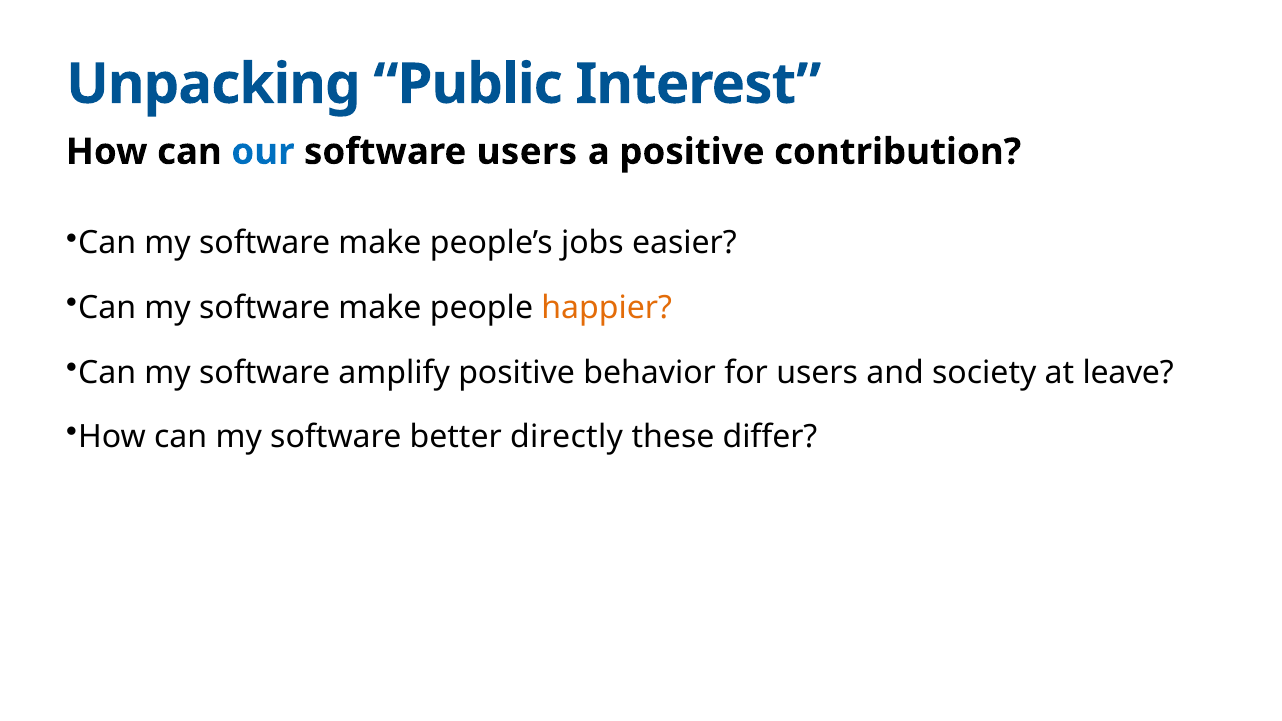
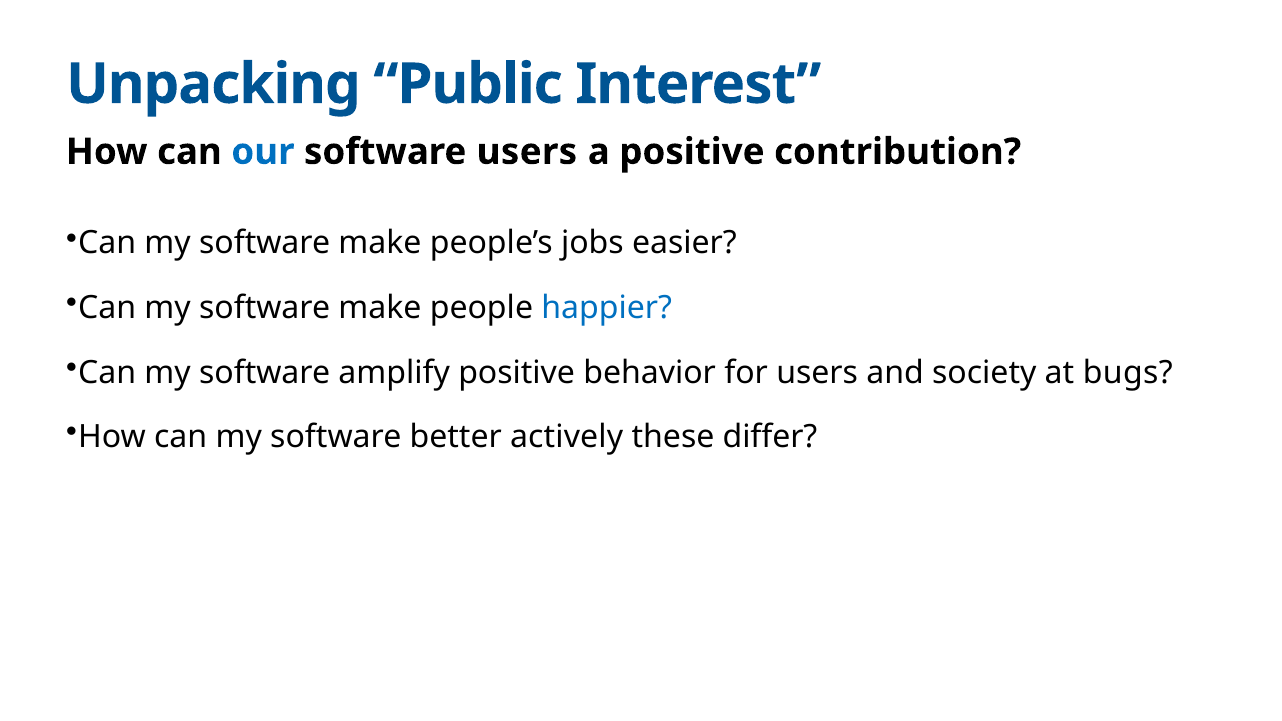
happier colour: orange -> blue (607, 308)
leave: leave -> bugs (1128, 372)
directly: directly -> actively (567, 437)
